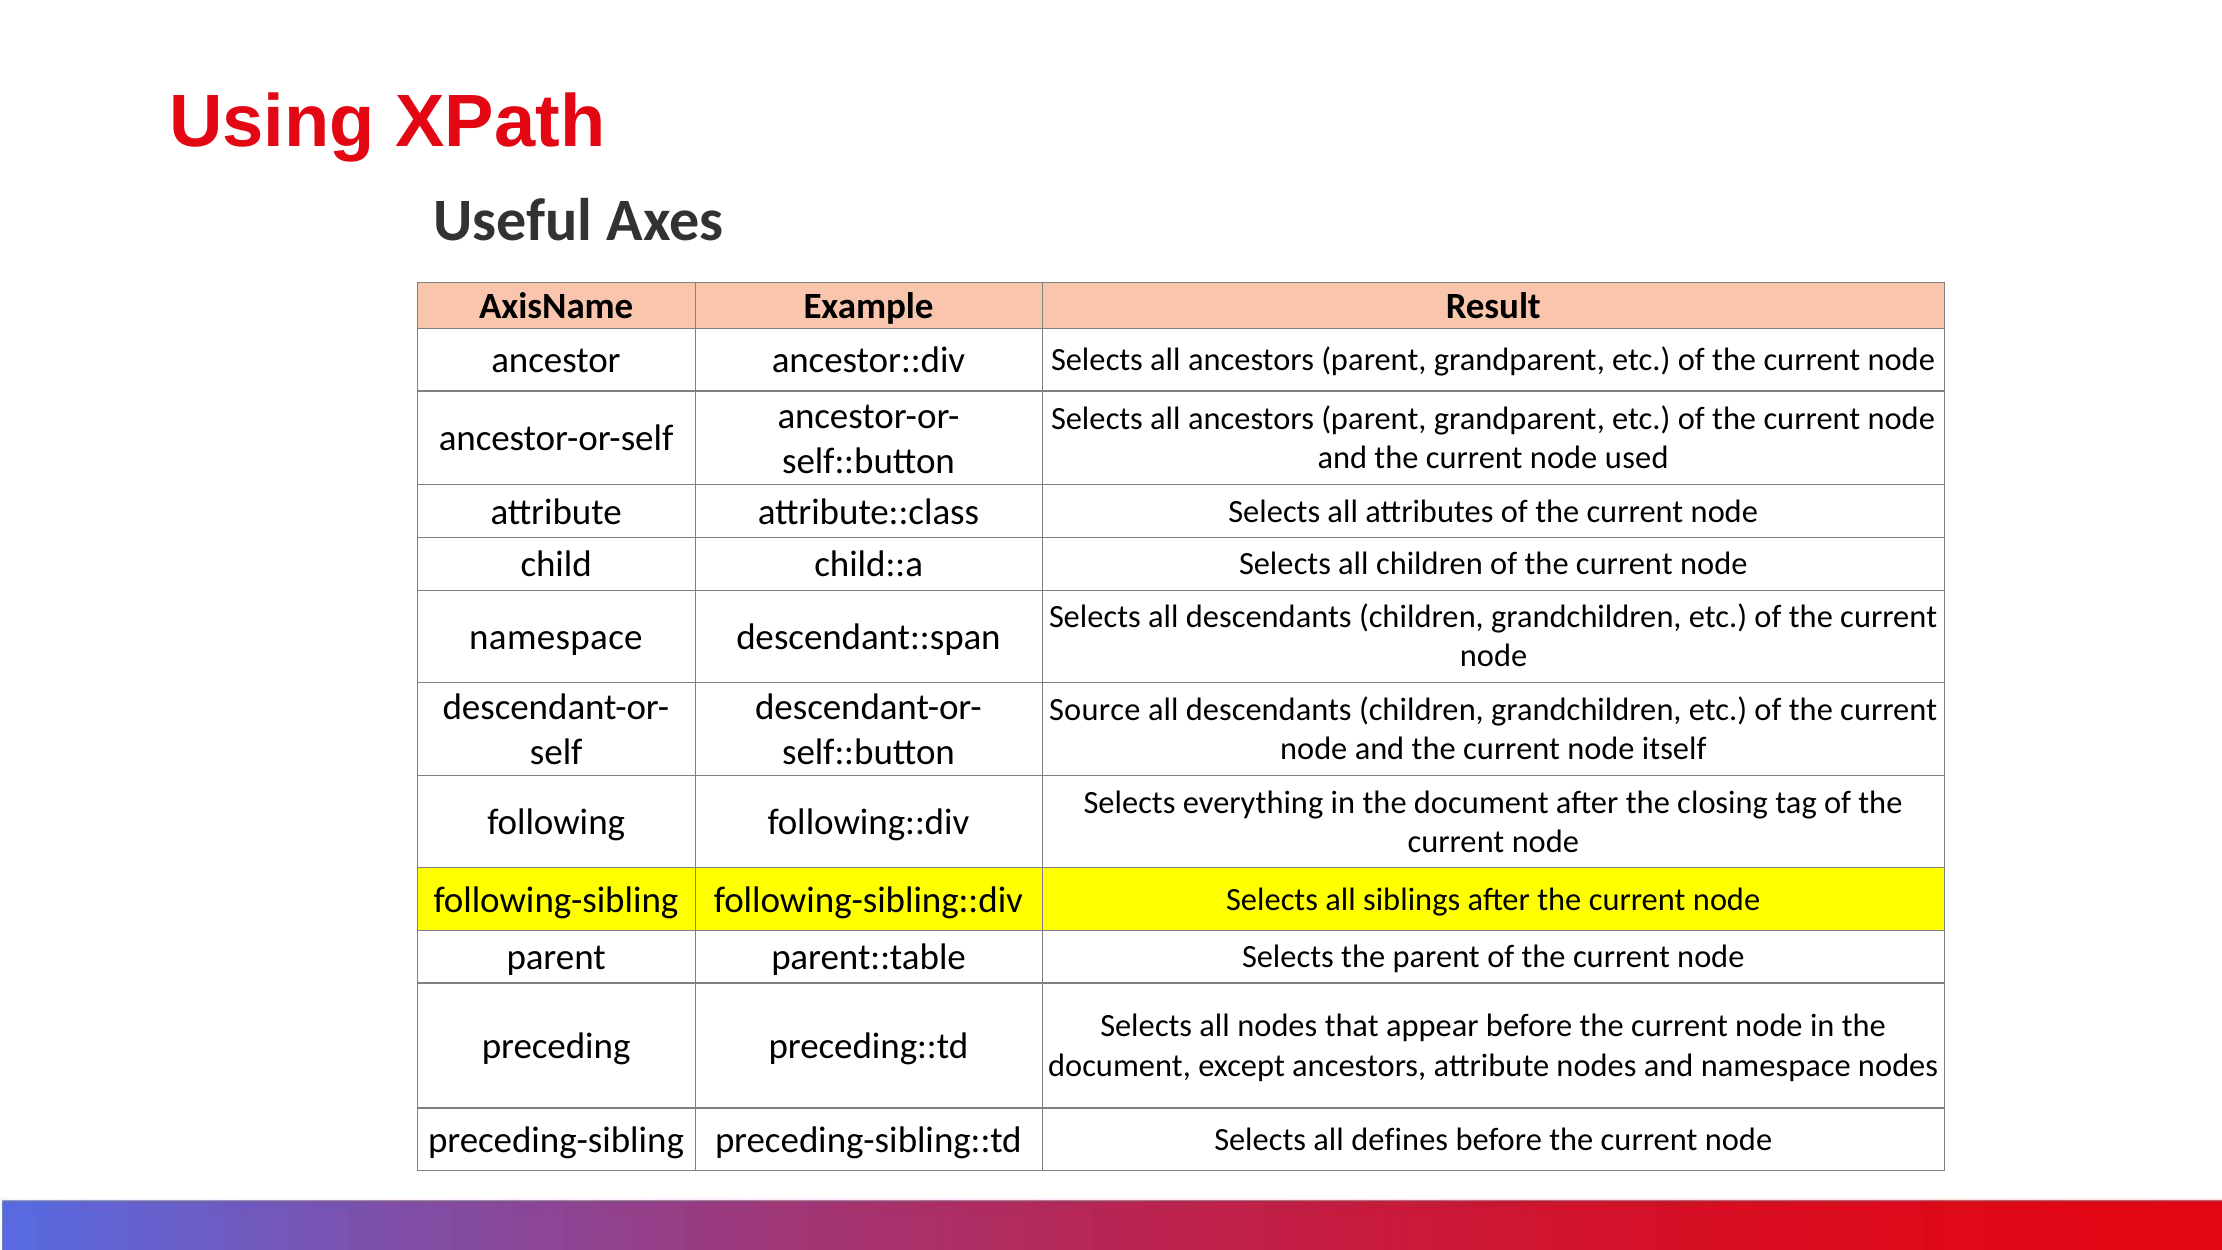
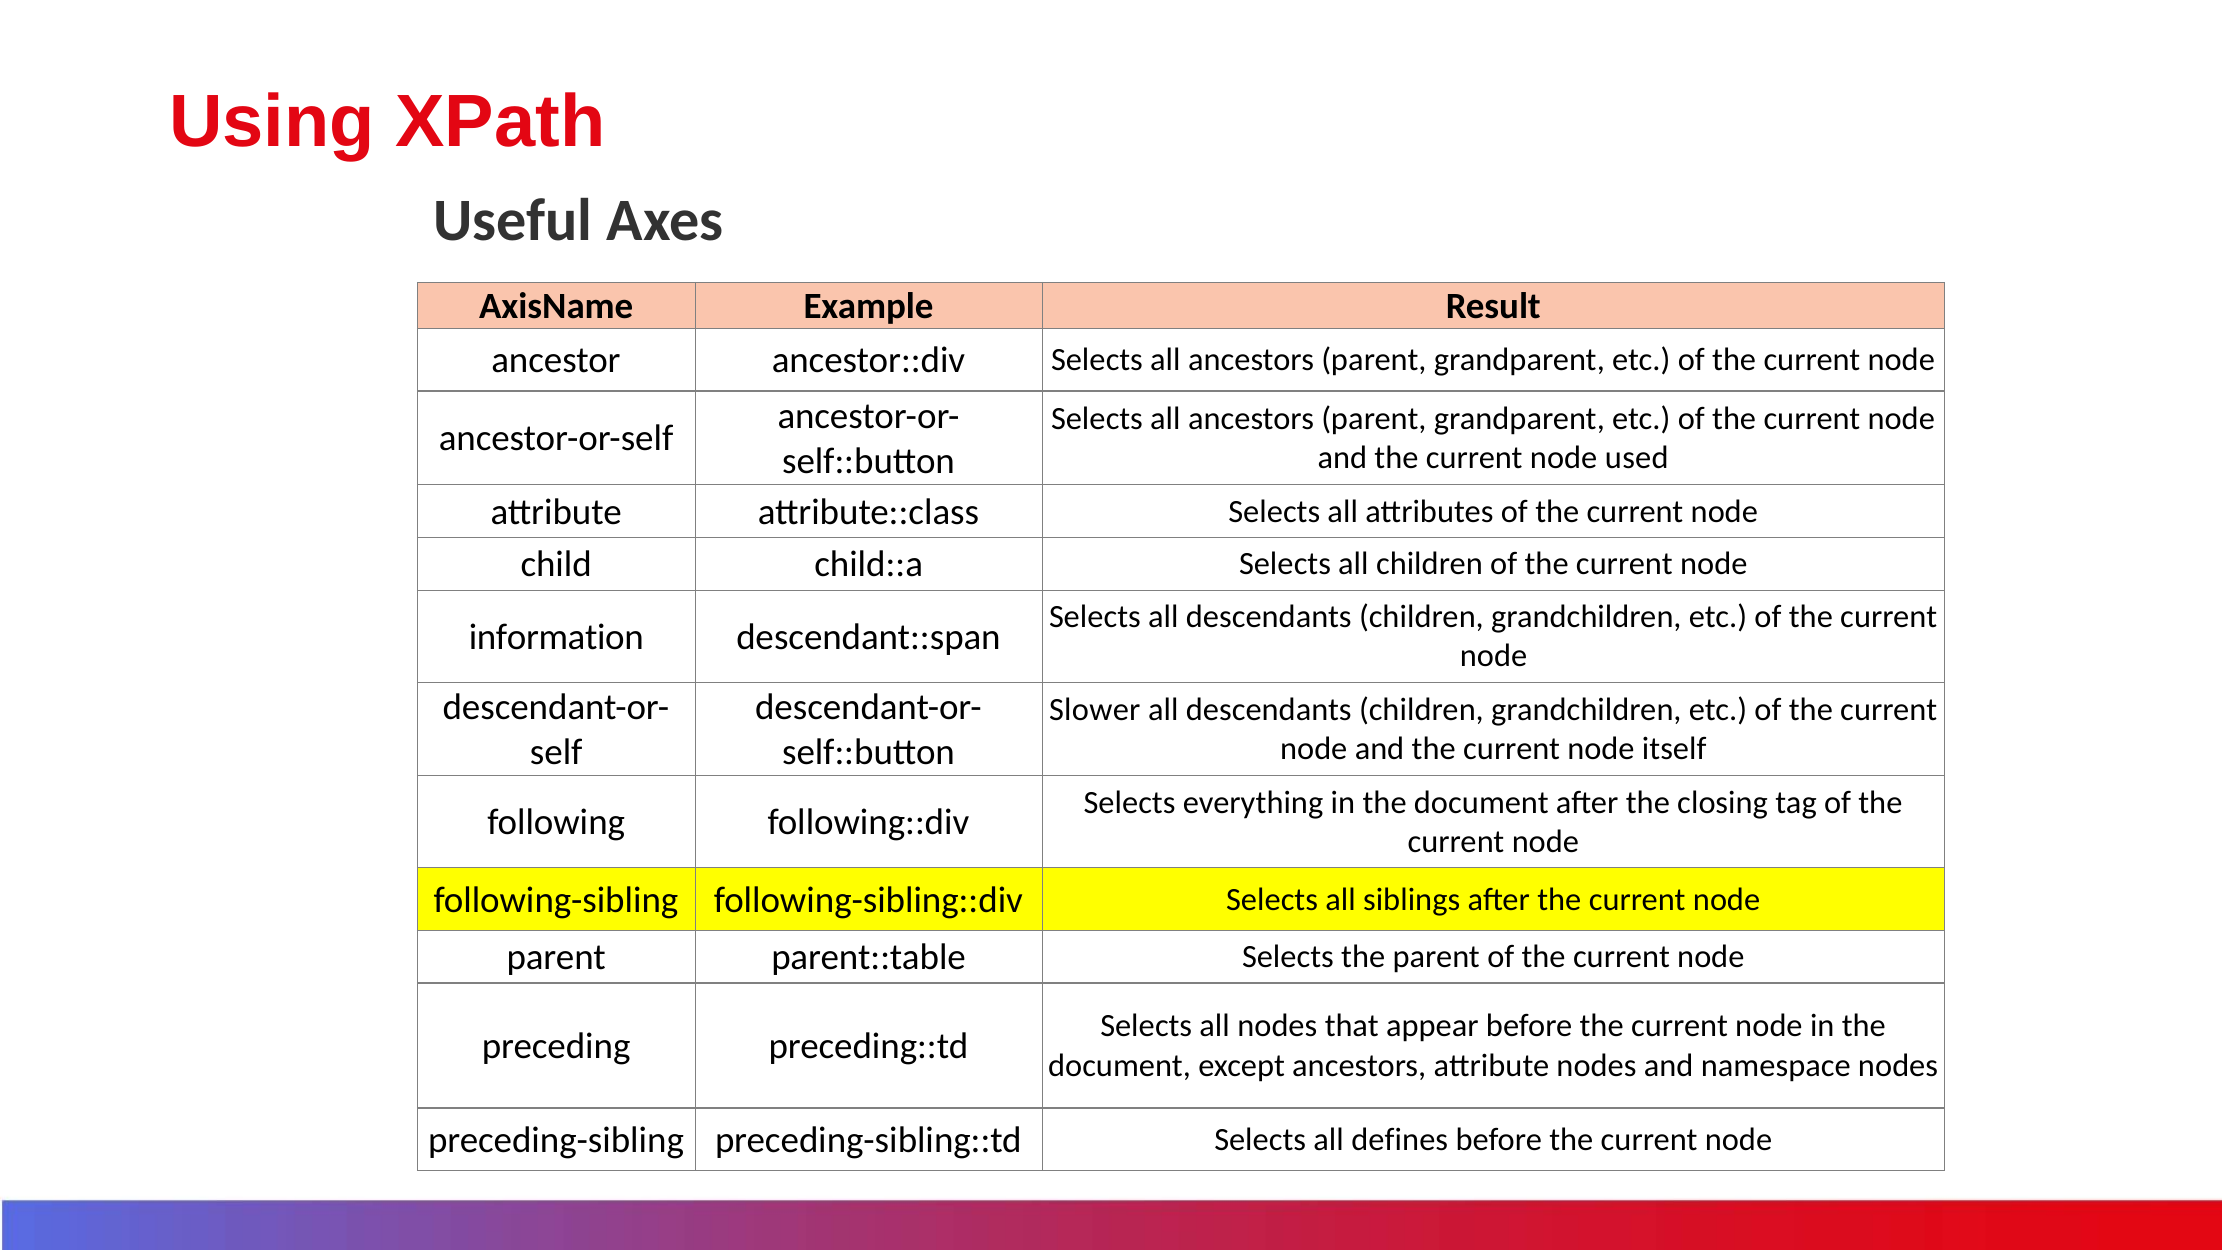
namespace: namespace -> information (556, 637)
Source: Source -> Slower (1095, 710)
